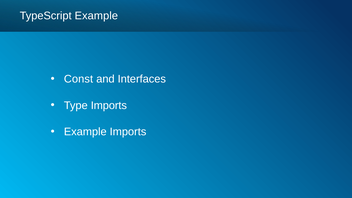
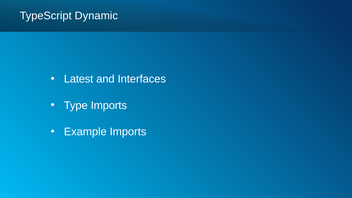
TypeScript Example: Example -> Dynamic (96, 16)
Const: Const -> Latest (79, 79)
